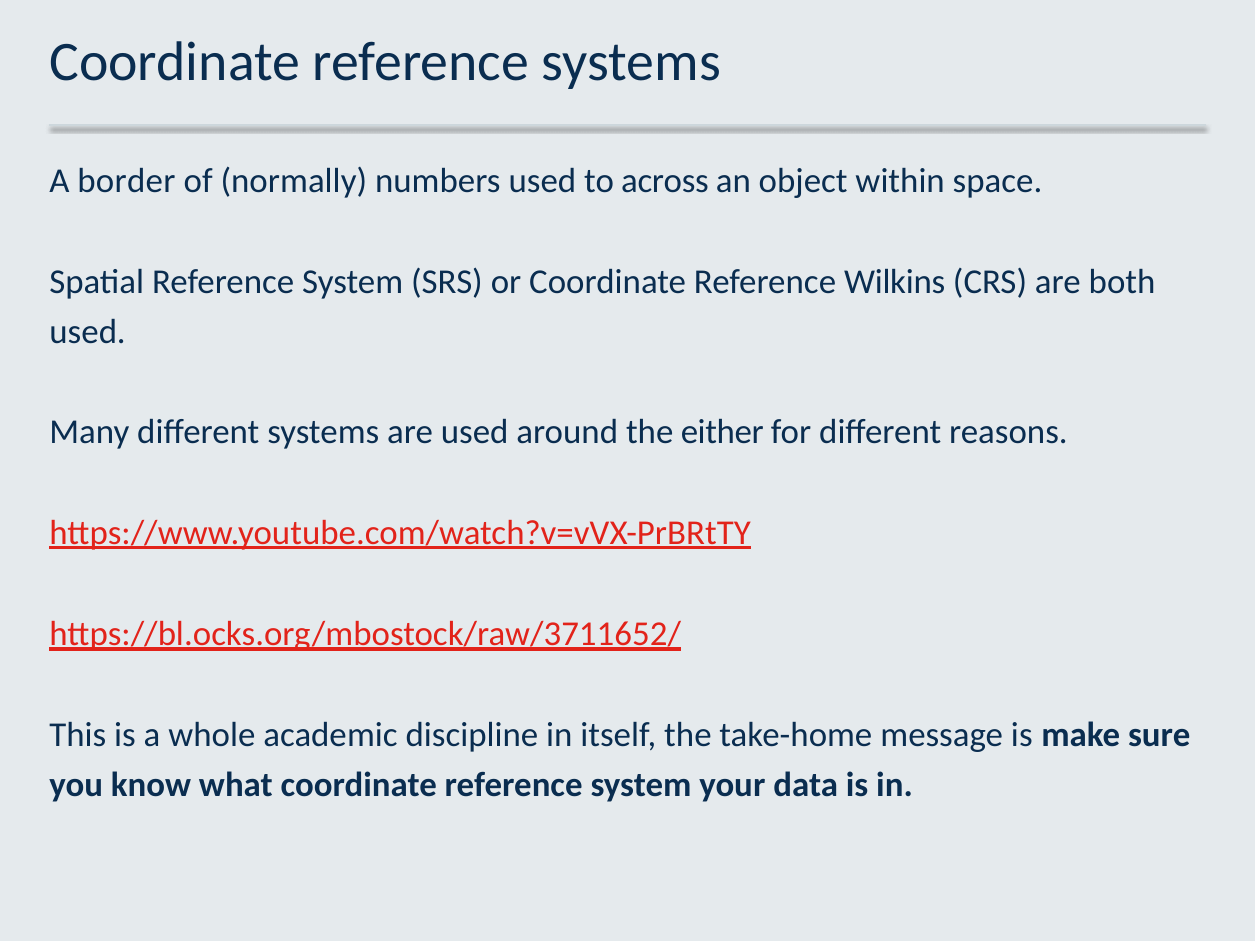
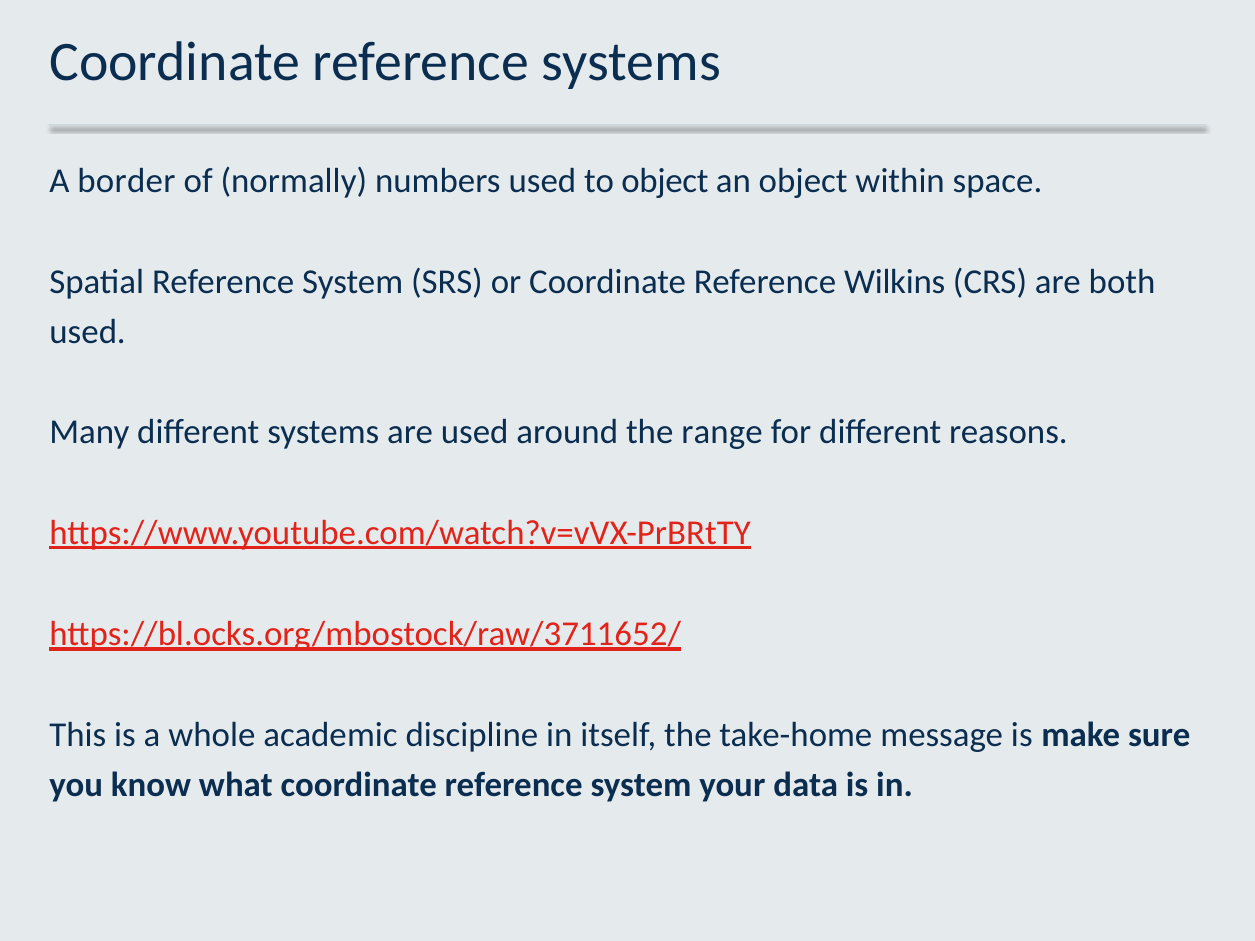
to across: across -> object (665, 181)
either: either -> range (722, 432)
